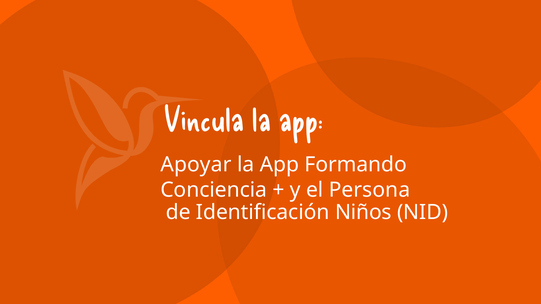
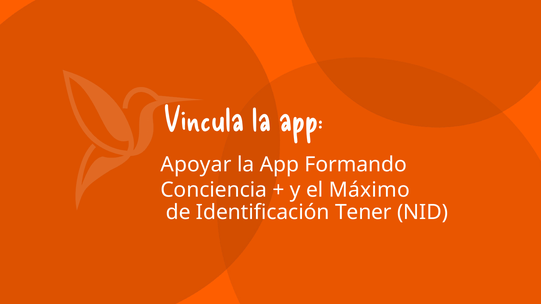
Persona: Persona -> Máximo (369, 190)
Niños: Niños -> Tener (363, 212)
